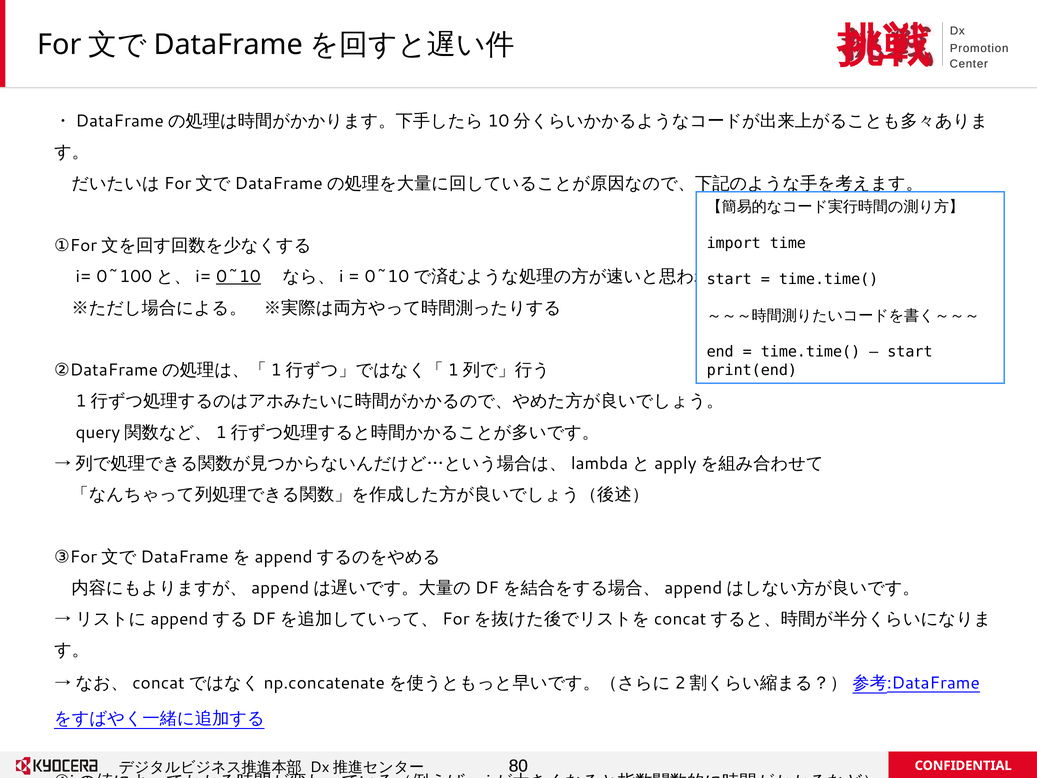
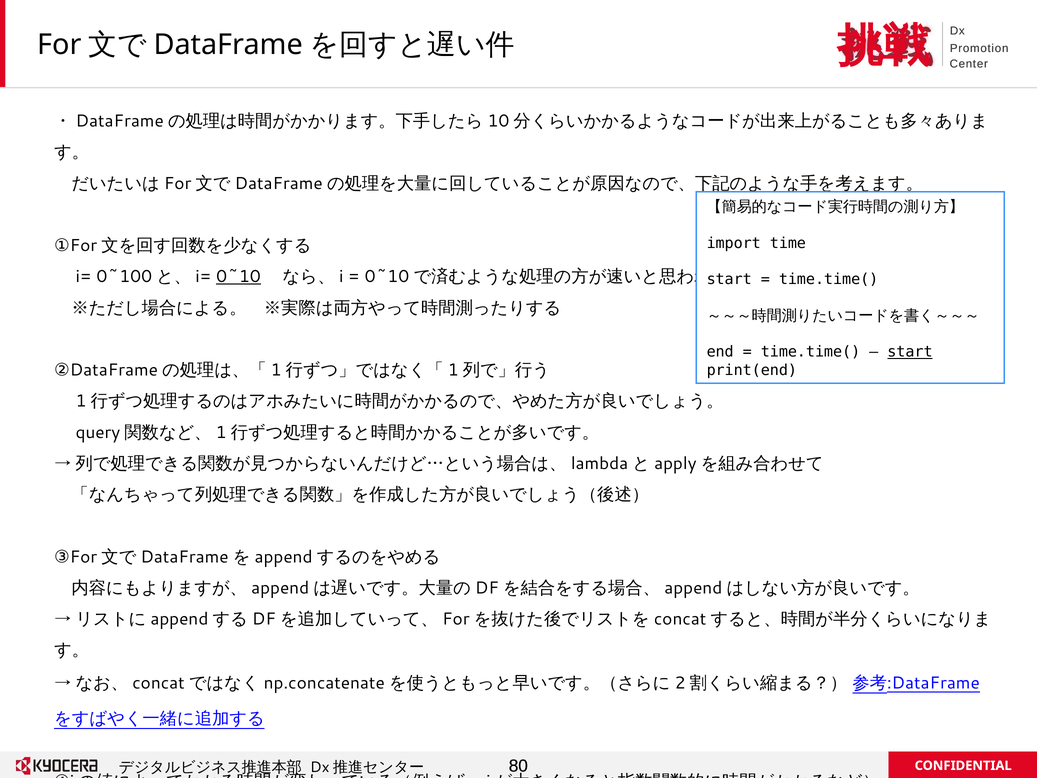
start underline: none -> present (910, 352)
